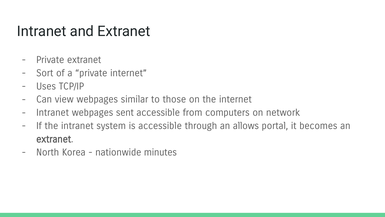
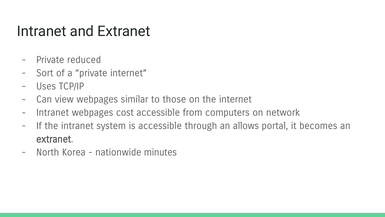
Private extranet: extranet -> reduced (84, 60)
sent: sent -> cost (125, 113)
